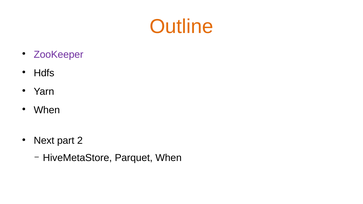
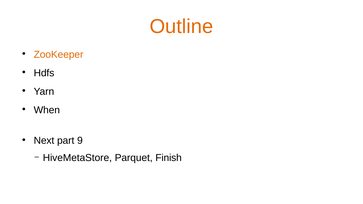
ZooKeeper colour: purple -> orange (59, 55)
2: 2 -> 9 (80, 141)
Parquet When: When -> Finish (169, 158)
